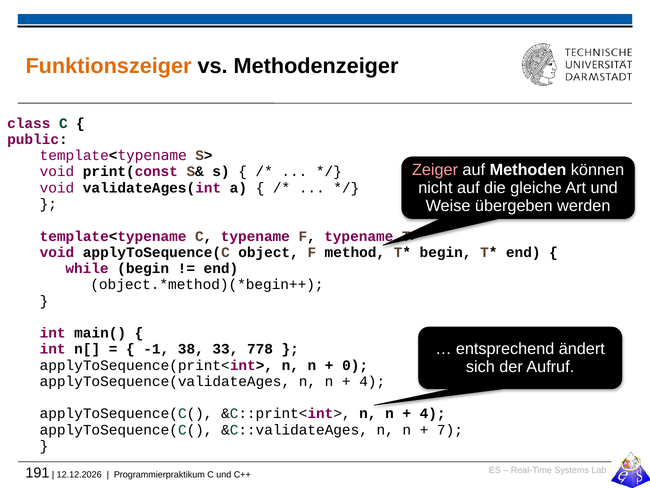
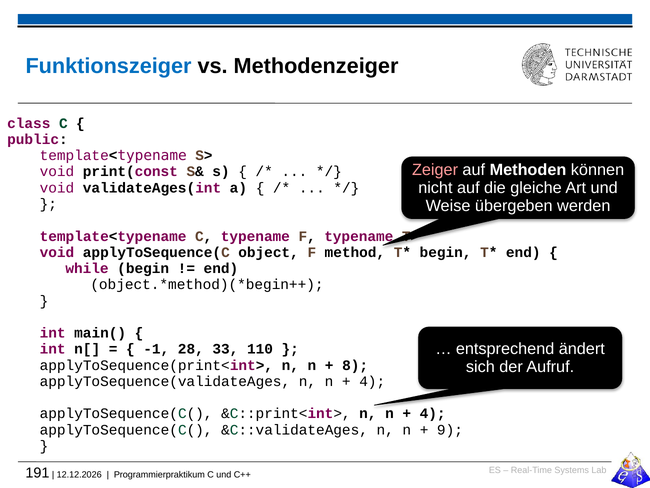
Funktionszeiger colour: orange -> blue (109, 66)
38: 38 -> 28 (191, 349)
778: 778 -> 110 (260, 349)
0: 0 -> 8 (355, 365)
7: 7 -> 9 (450, 429)
